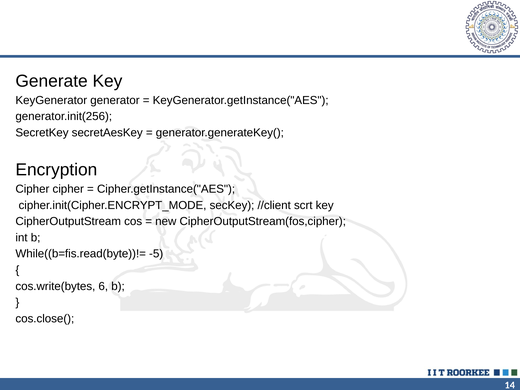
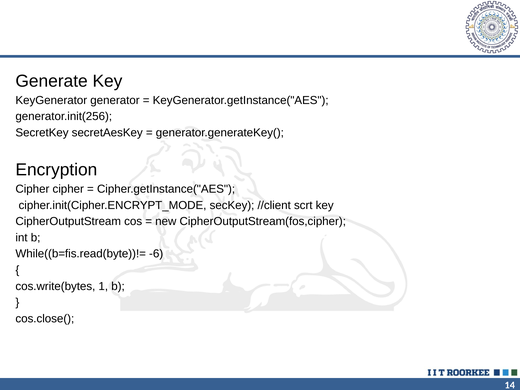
-5: -5 -> -6 (156, 254)
6: 6 -> 1 (103, 286)
